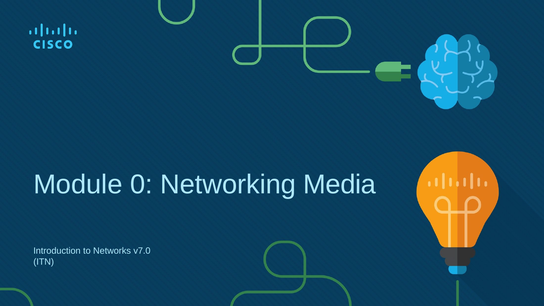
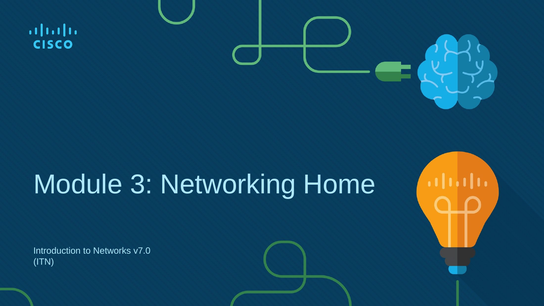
0: 0 -> 3 (141, 184)
Media: Media -> Home (339, 184)
